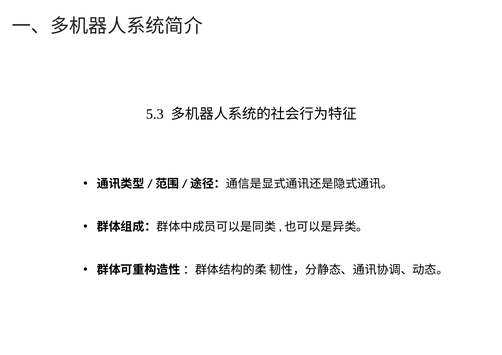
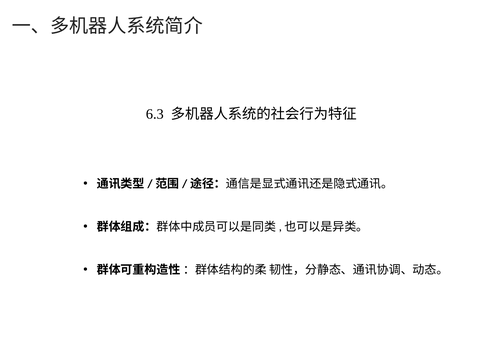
5.3: 5.3 -> 6.3 (155, 114)
